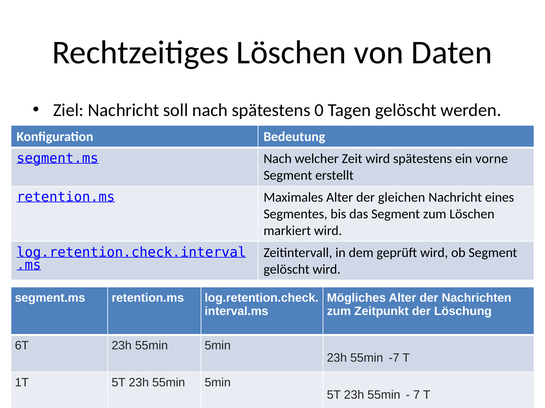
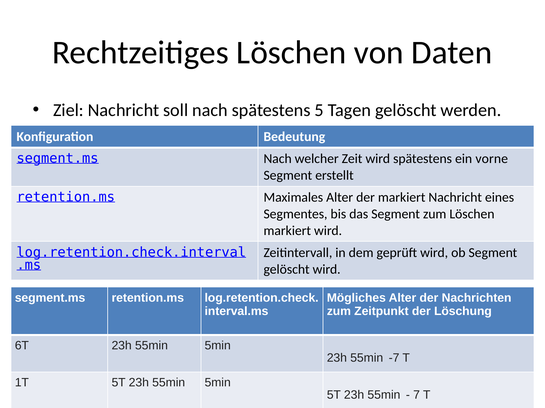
0: 0 -> 5 (319, 110)
der gleichen: gleichen -> markiert (402, 198)
